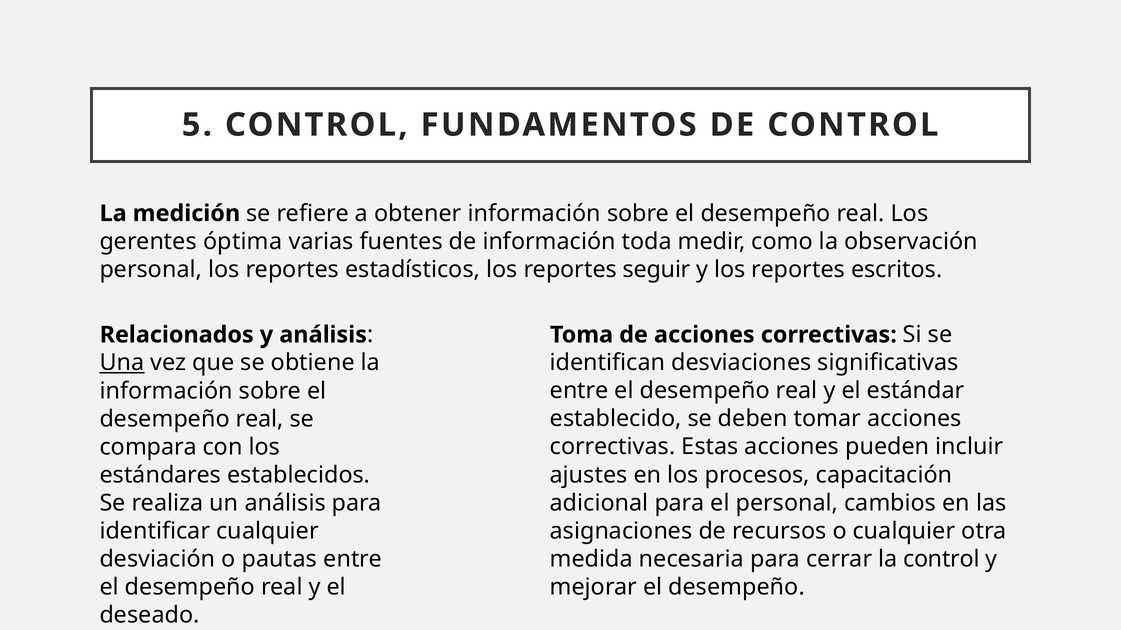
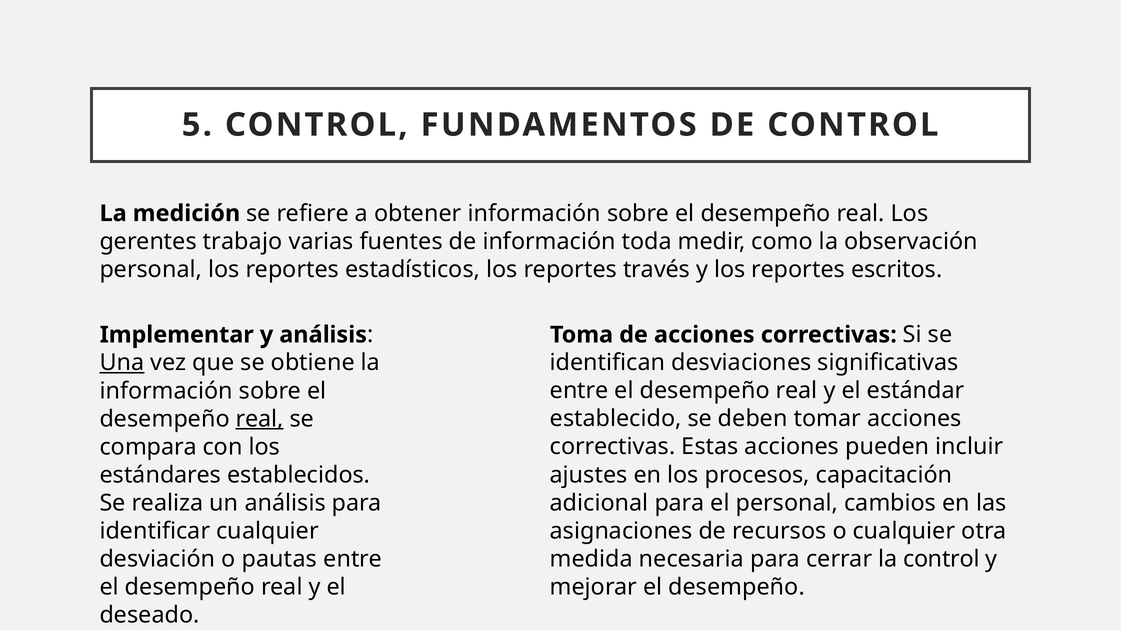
óptima: óptima -> trabajo (243, 242)
seguir: seguir -> través (657, 270)
Relacionados: Relacionados -> Implementar (177, 335)
real underline: none -> present (260, 419)
